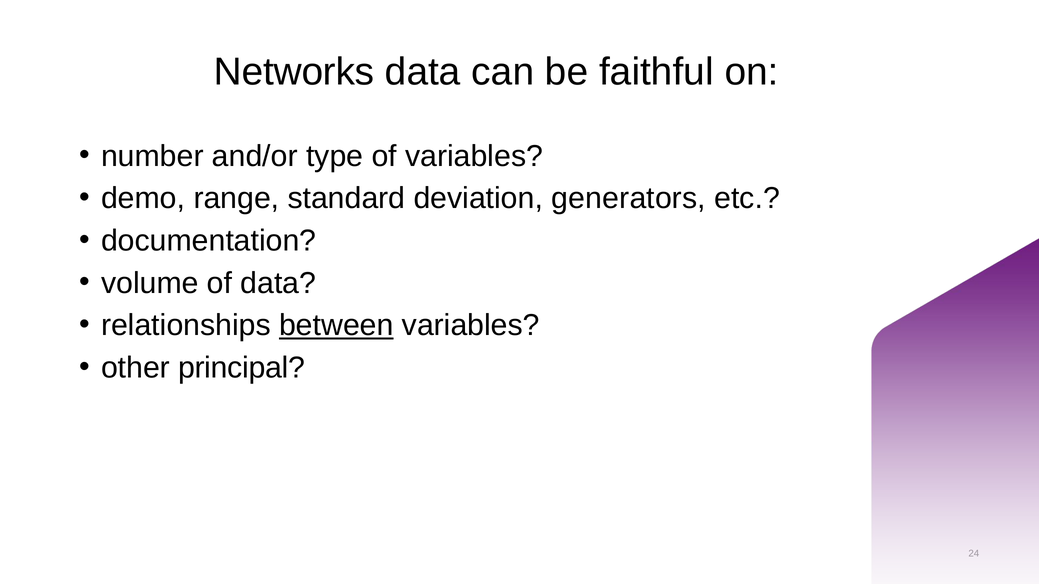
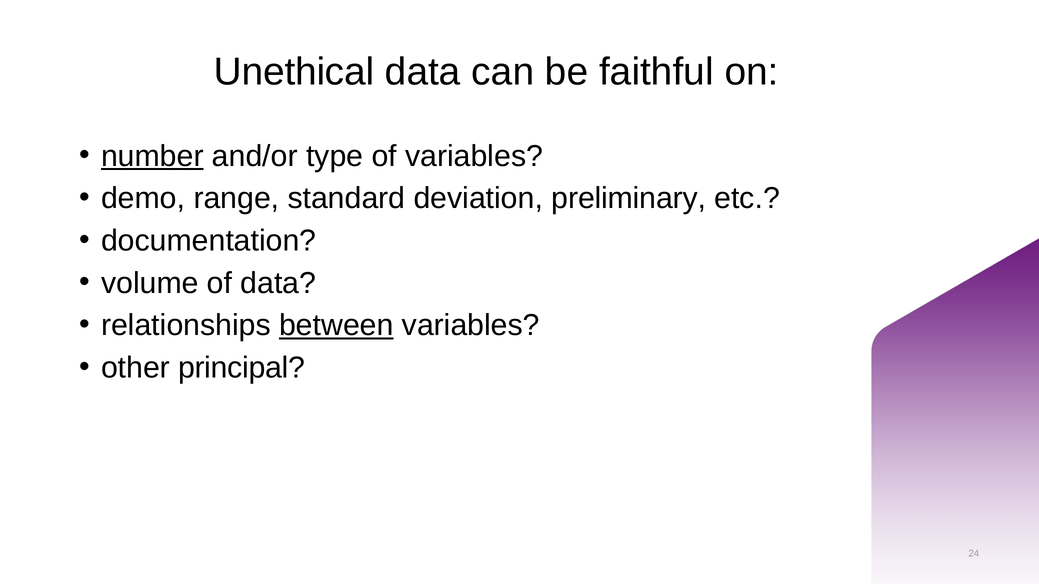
Networks: Networks -> Unethical (294, 72)
number underline: none -> present (152, 156)
generators: generators -> preliminary (629, 198)
